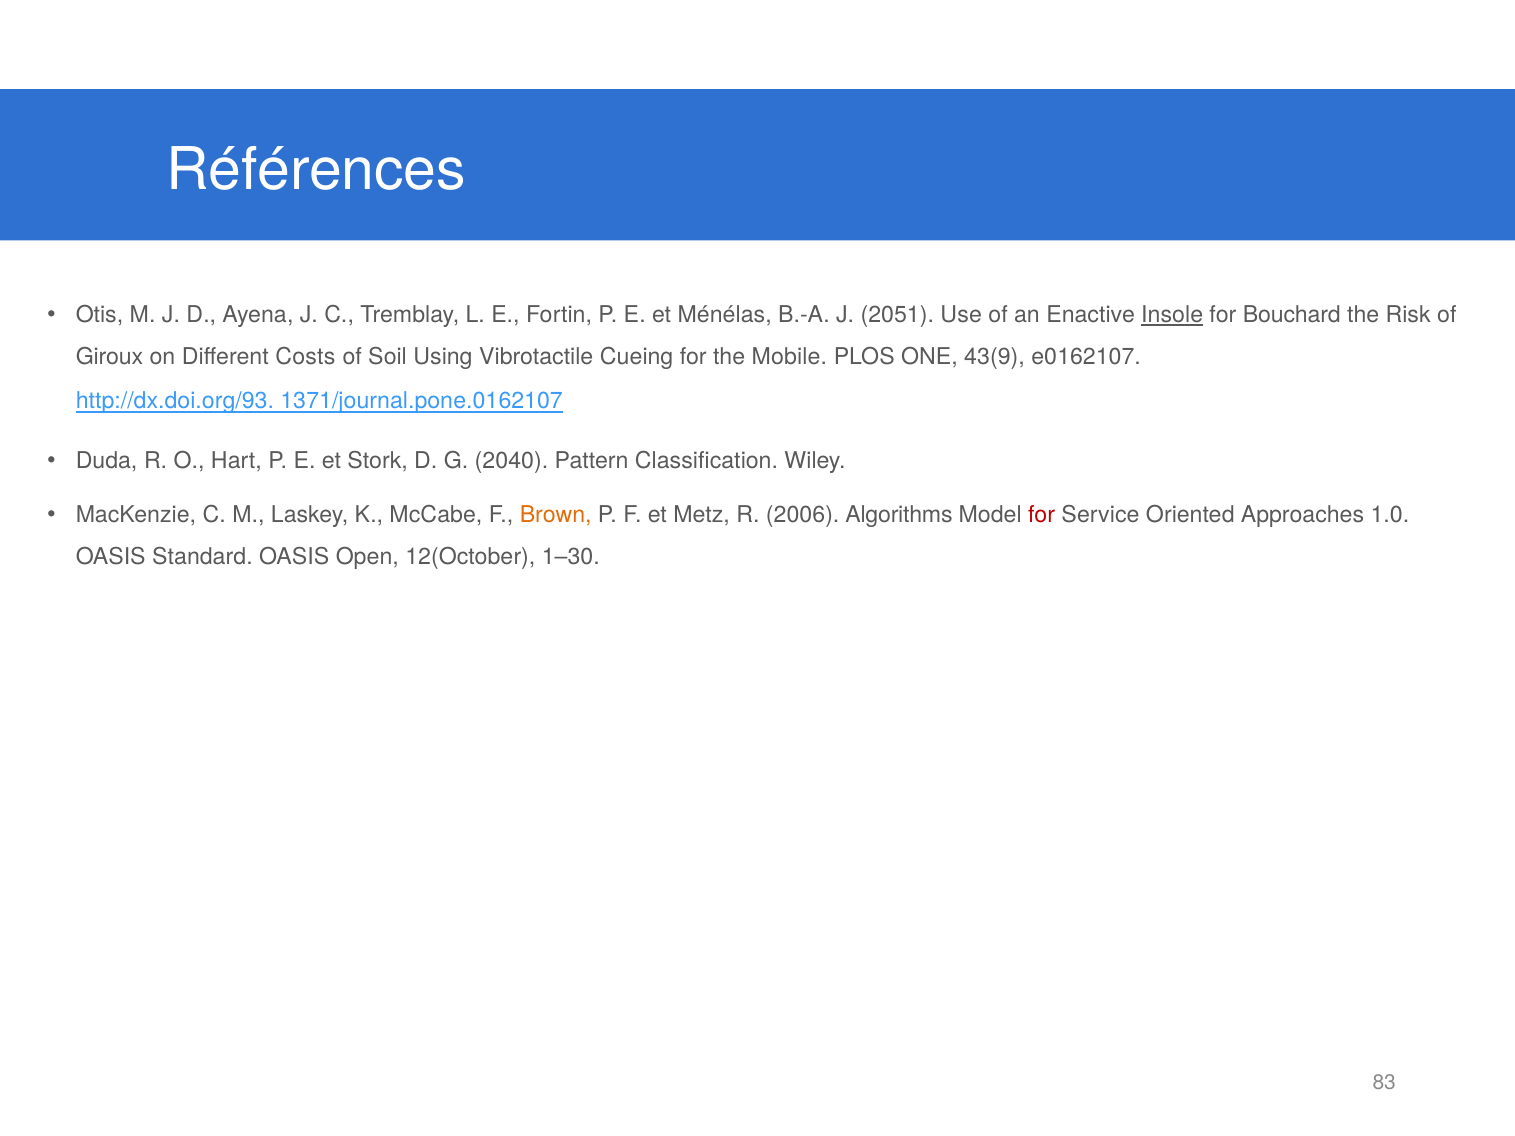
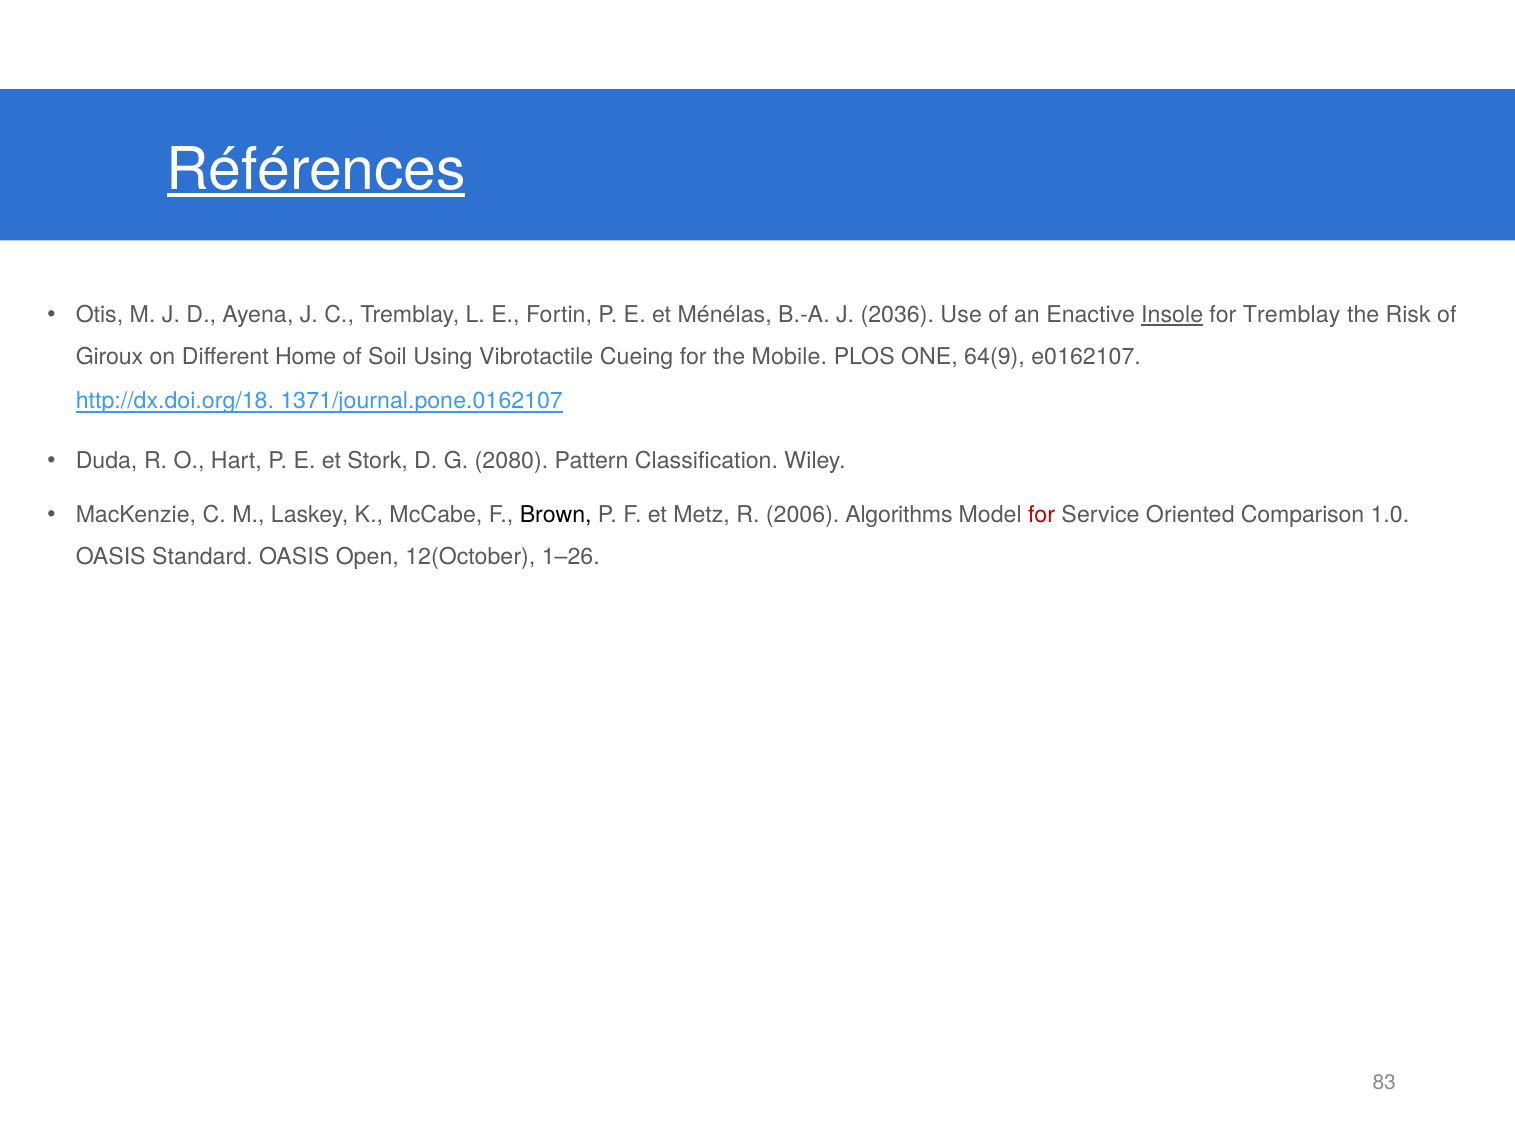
Références underline: none -> present (316, 170)
2051: 2051 -> 2036 (897, 315)
for Bouchard: Bouchard -> Tremblay (1292, 315)
Costs: Costs -> Home (306, 357)
43(9: 43(9 -> 64(9 (995, 357)
http://dx.doi.org/93: http://dx.doi.org/93 -> http://dx.doi.org/18 (175, 401)
2040: 2040 -> 2080 (511, 461)
Brown colour: orange -> black (556, 515)
Approaches: Approaches -> Comparison (1303, 515)
1–30: 1–30 -> 1–26 (571, 557)
